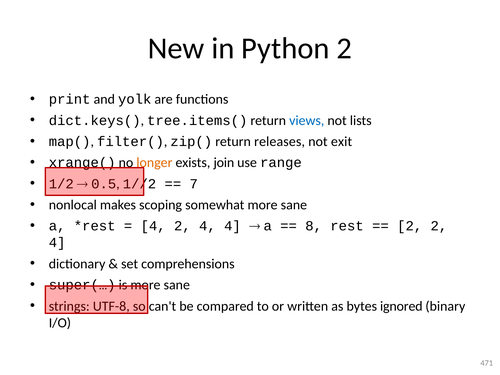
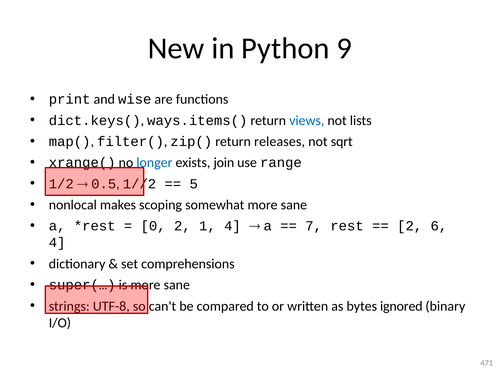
Python 2: 2 -> 9 (344, 48)
yolk: yolk -> wise (135, 99)
tree.items(: tree.items( -> ways.items( (197, 120)
exit: exit -> sqrt (342, 142)
longer colour: orange -> blue (154, 163)
7: 7 -> 5 (194, 184)
4: 4 -> 0 (153, 226)
4: 4 -> 1 (207, 226)
8: 8 -> 7 (314, 226)
2 2: 2 -> 6 (439, 226)
